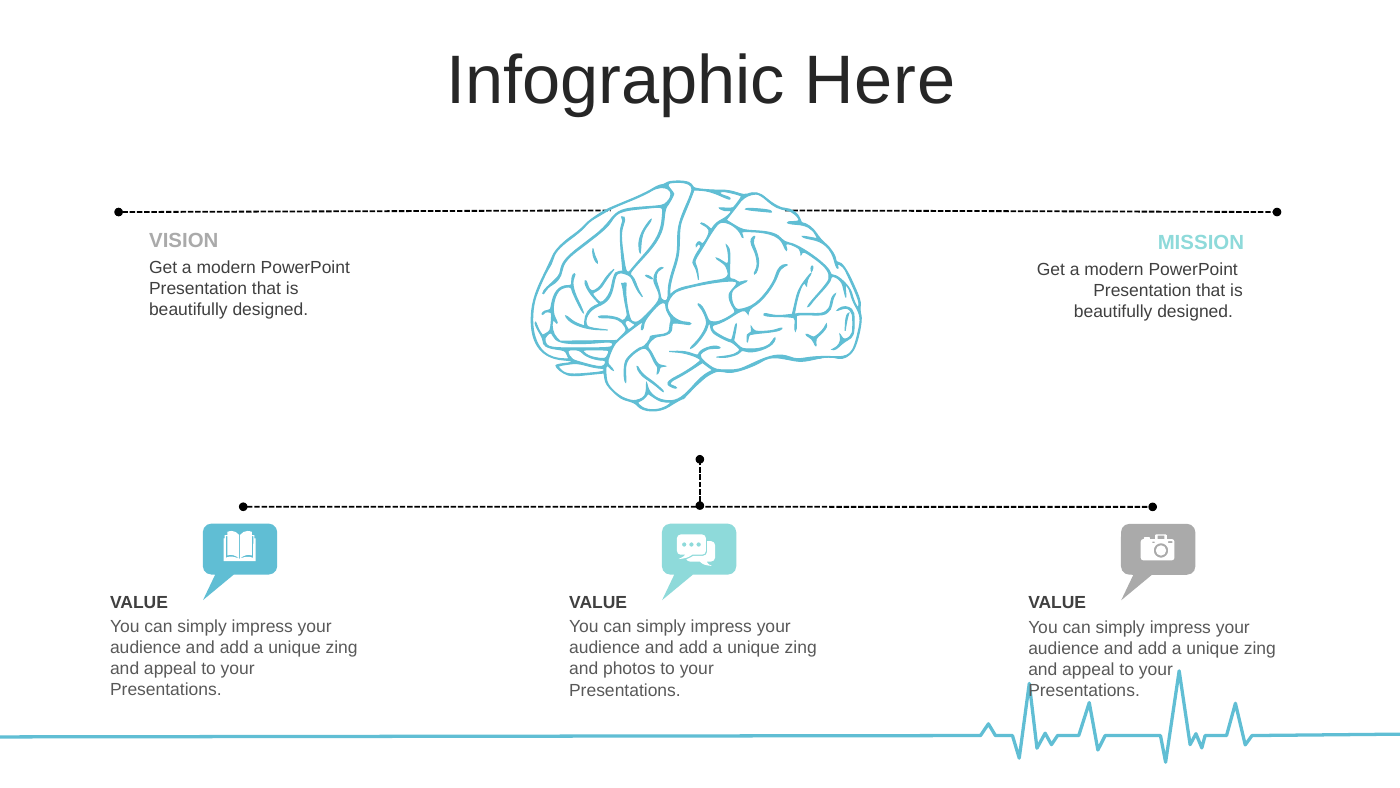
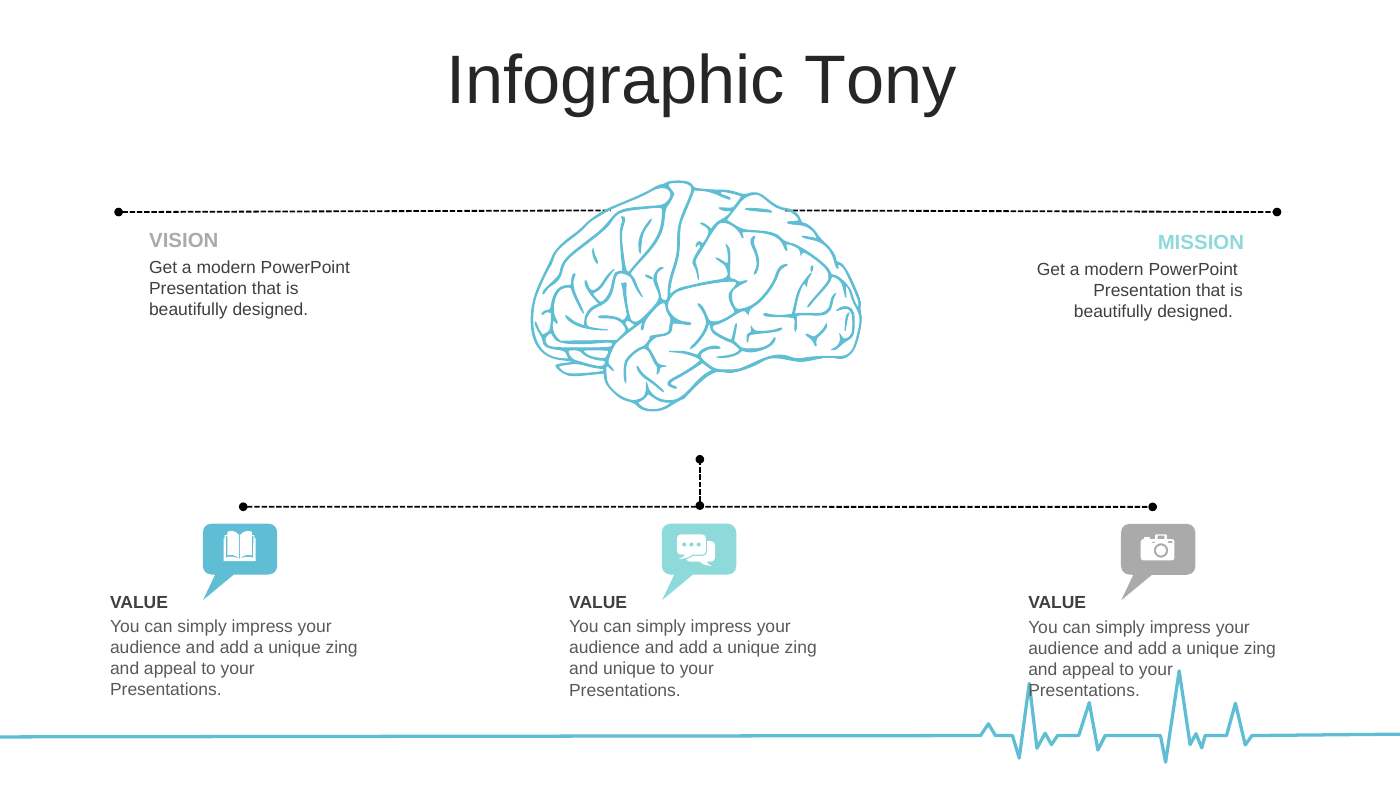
Here: Here -> Tony (880, 81)
and photos: photos -> unique (629, 669)
